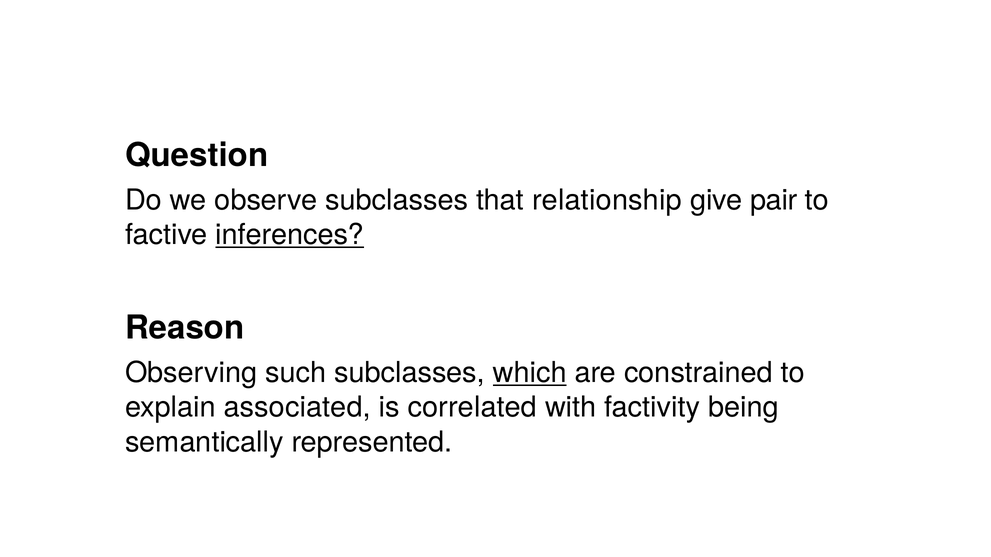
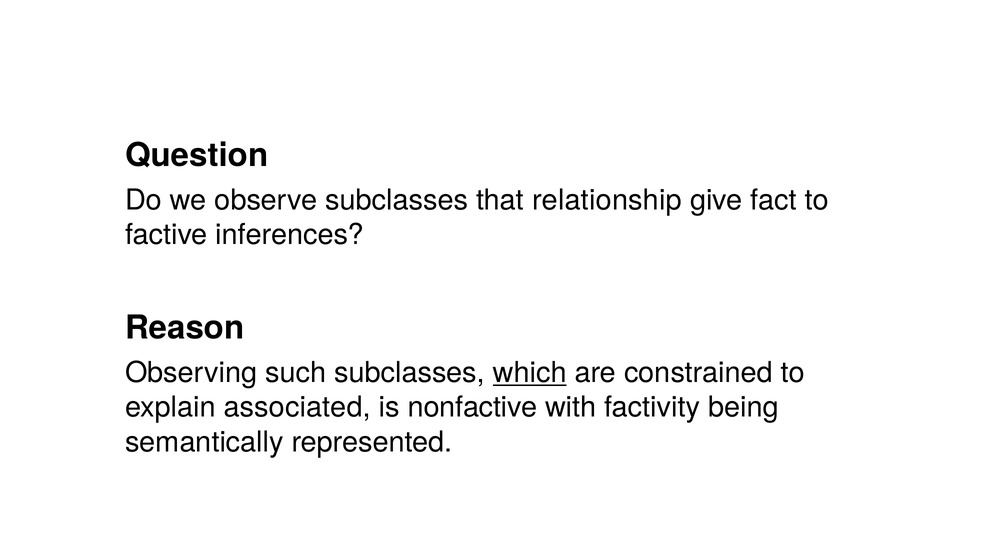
pair: pair -> fact (774, 200)
inferences underline: present -> none (290, 235)
correlated: correlated -> nonfactive (473, 408)
